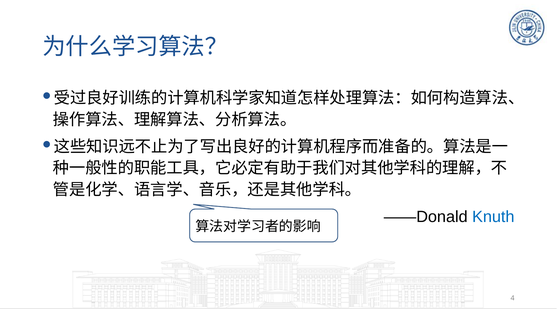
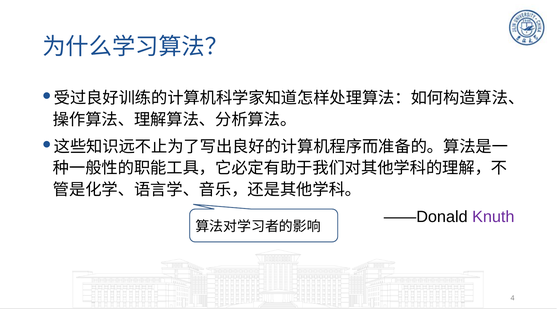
Knuth colour: blue -> purple (493, 217)
